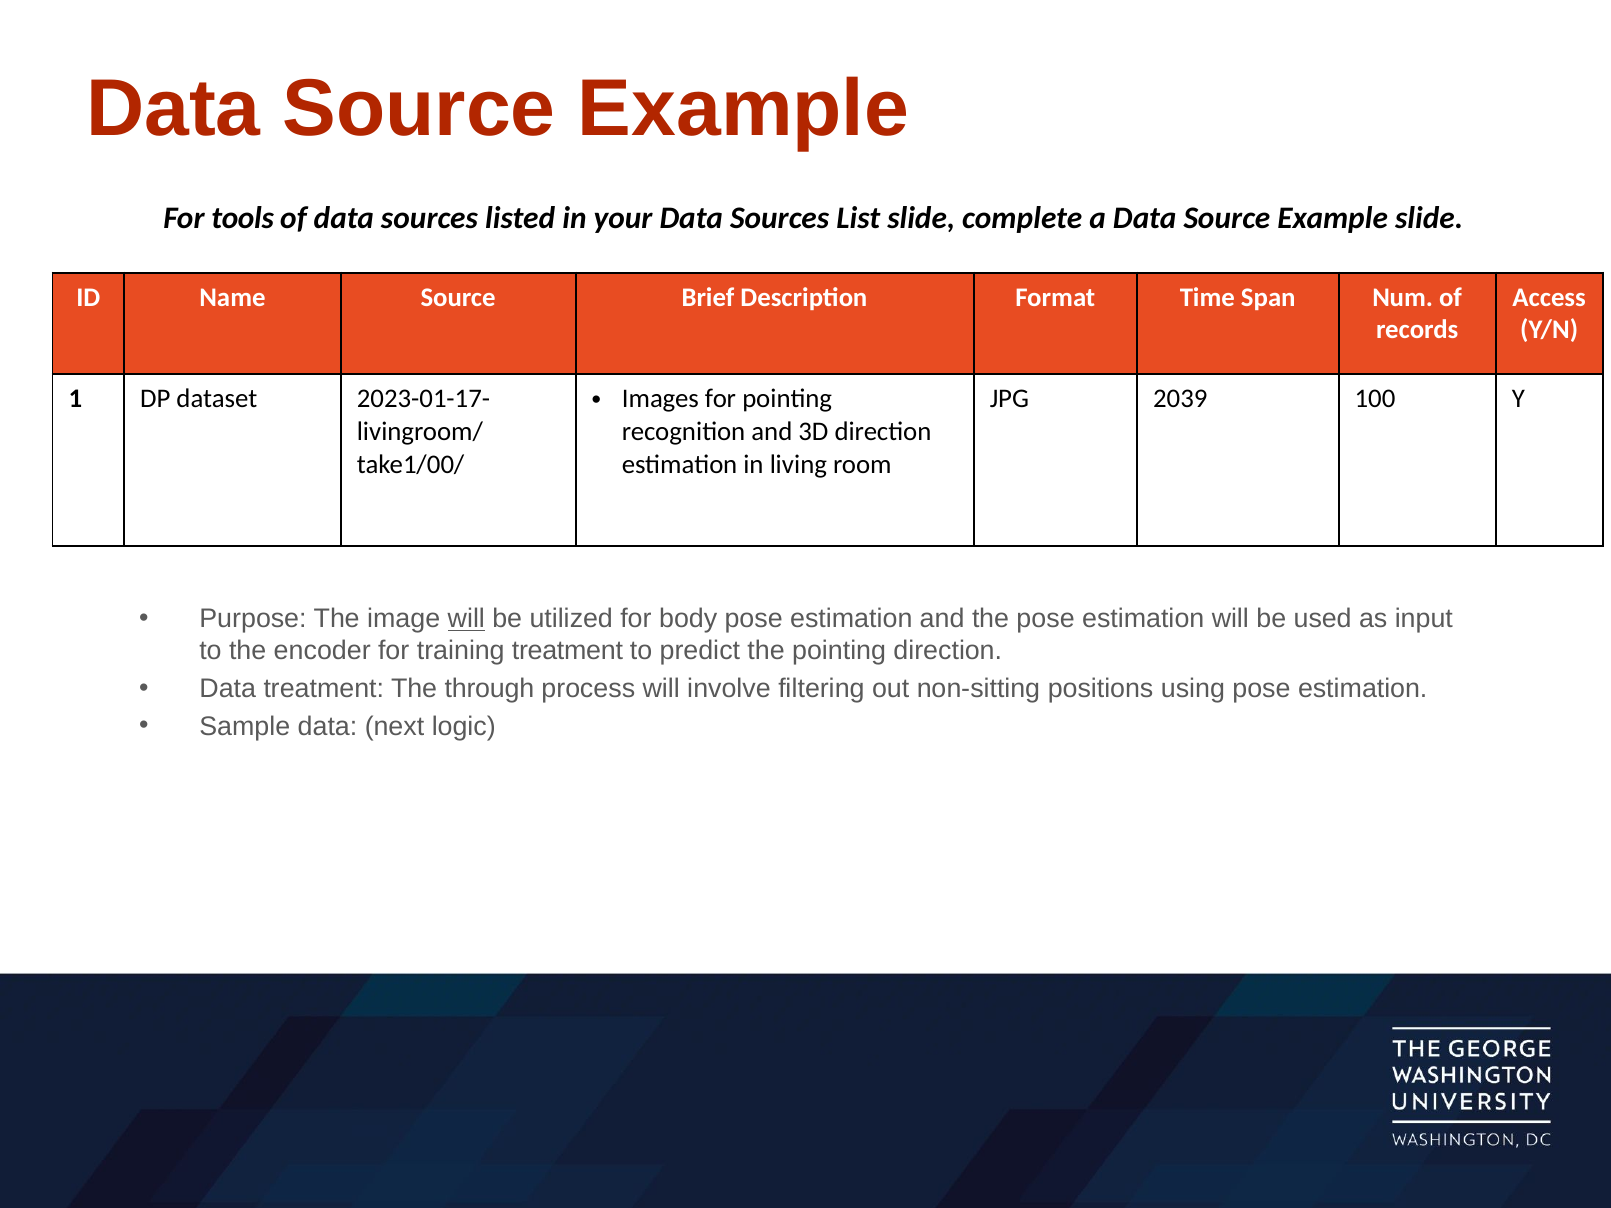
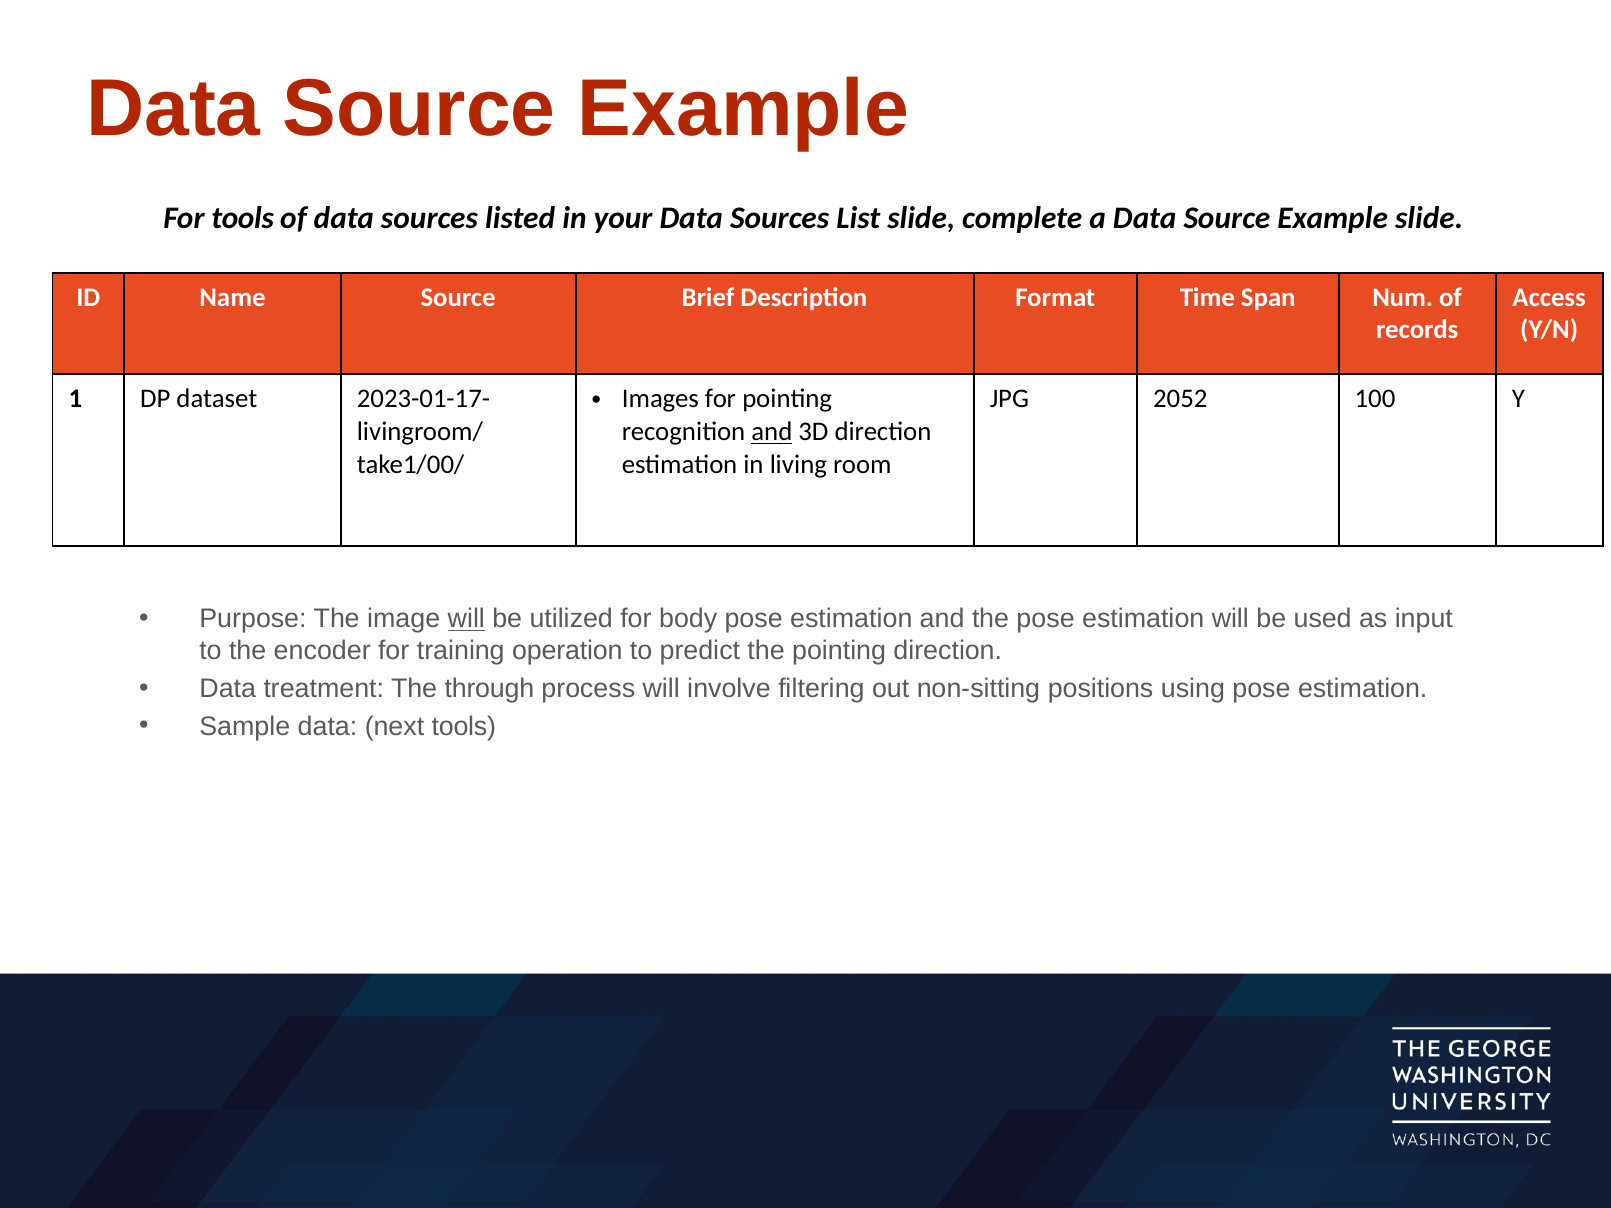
2039: 2039 -> 2052 (1180, 399)
and underline: none -> present (772, 432)
training treatment: treatment -> operation (567, 651)
next logic: logic -> tools (464, 726)
